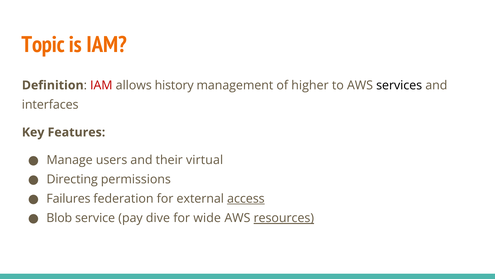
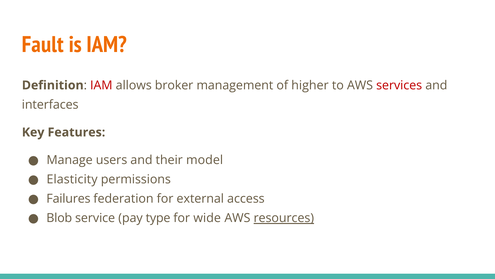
Topic: Topic -> Fault (43, 45)
history: history -> broker (174, 85)
services colour: black -> red (399, 85)
virtual: virtual -> model (205, 160)
Directing: Directing -> Elasticity (72, 179)
access underline: present -> none (246, 198)
dive: dive -> type (158, 218)
